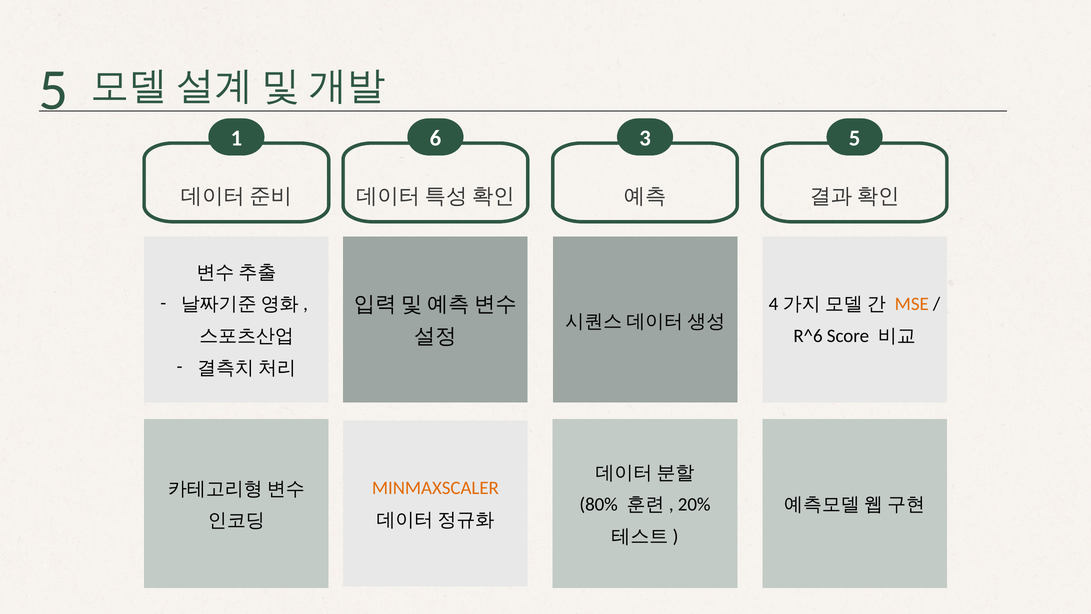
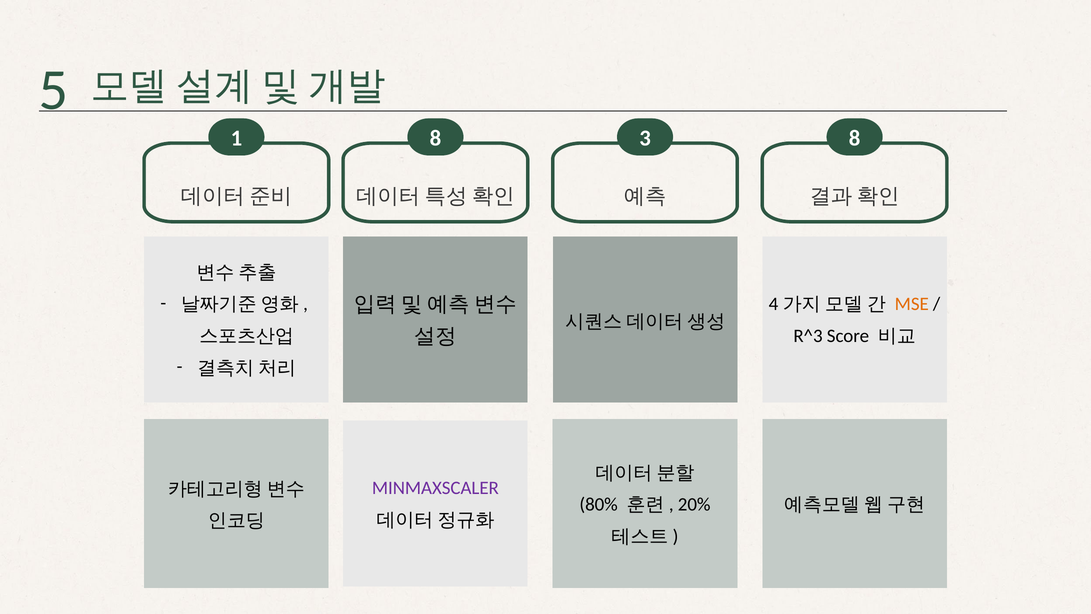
1 6: 6 -> 8 (435, 138)
3 5: 5 -> 8 (855, 138)
R^6: R^6 -> R^3 (808, 336)
MINMAXSCALER colour: orange -> purple (435, 488)
